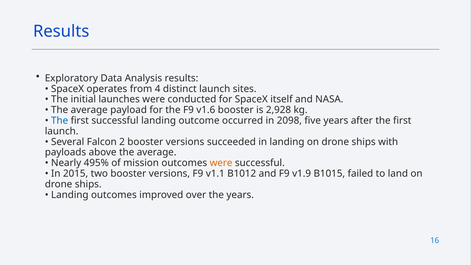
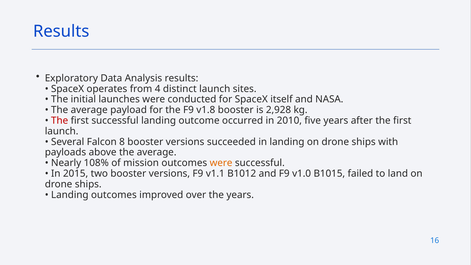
v1.6: v1.6 -> v1.8 (206, 110)
The colour: blue -> red (60, 121)
2098: 2098 -> 2010 (289, 121)
2: 2 -> 8 (122, 142)
495%: 495% -> 108% (96, 163)
v1.9: v1.9 -> v1.0 (302, 174)
